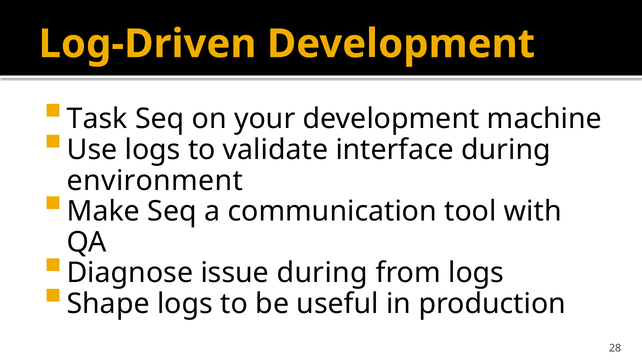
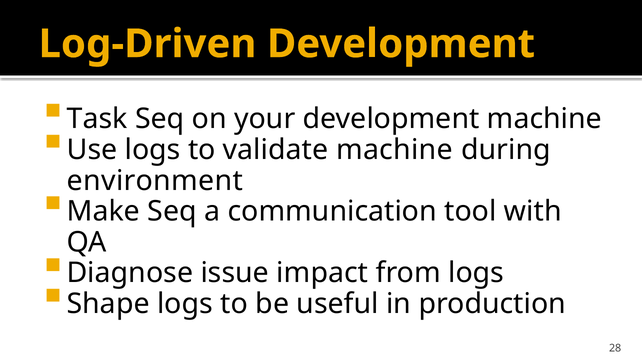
validate interface: interface -> machine (395, 150)
issue during: during -> impact (322, 273)
